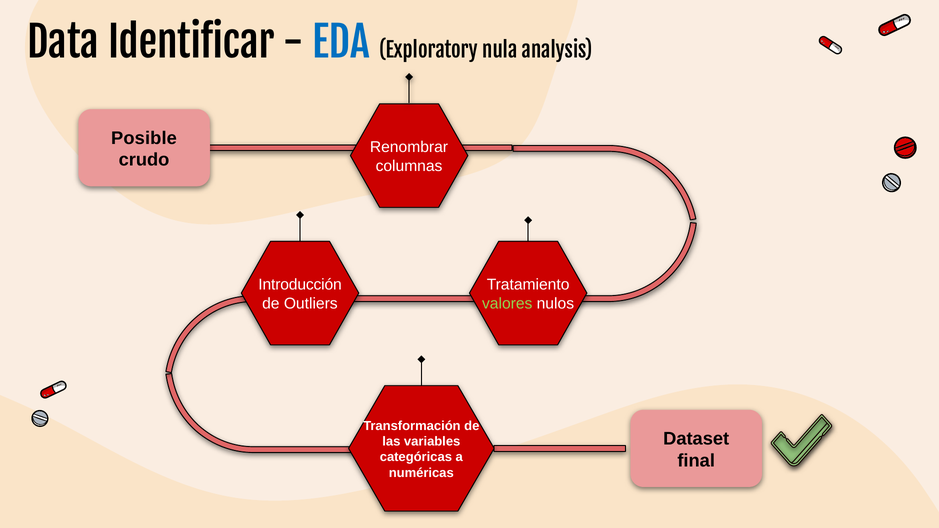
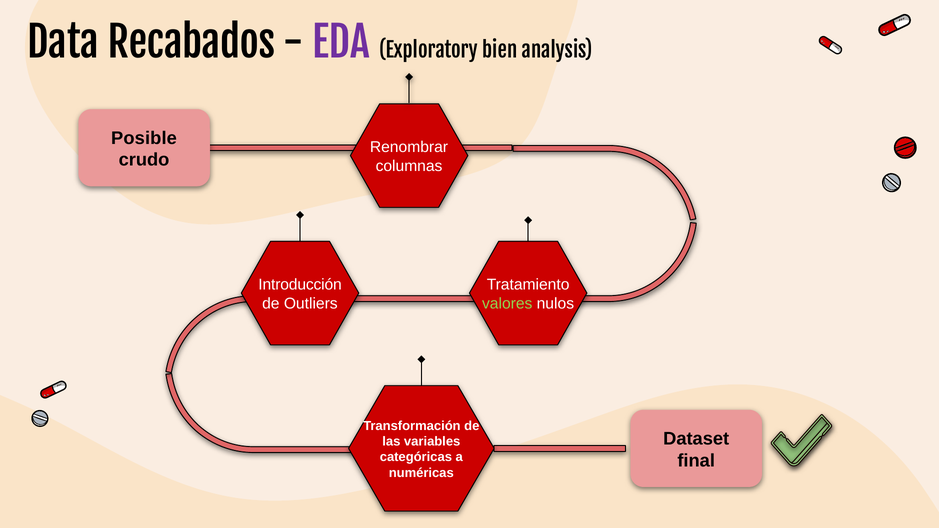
Identificar: Identificar -> Recabados (191, 44)
EDA colour: blue -> purple (341, 44)
nula: nula -> bien (500, 51)
